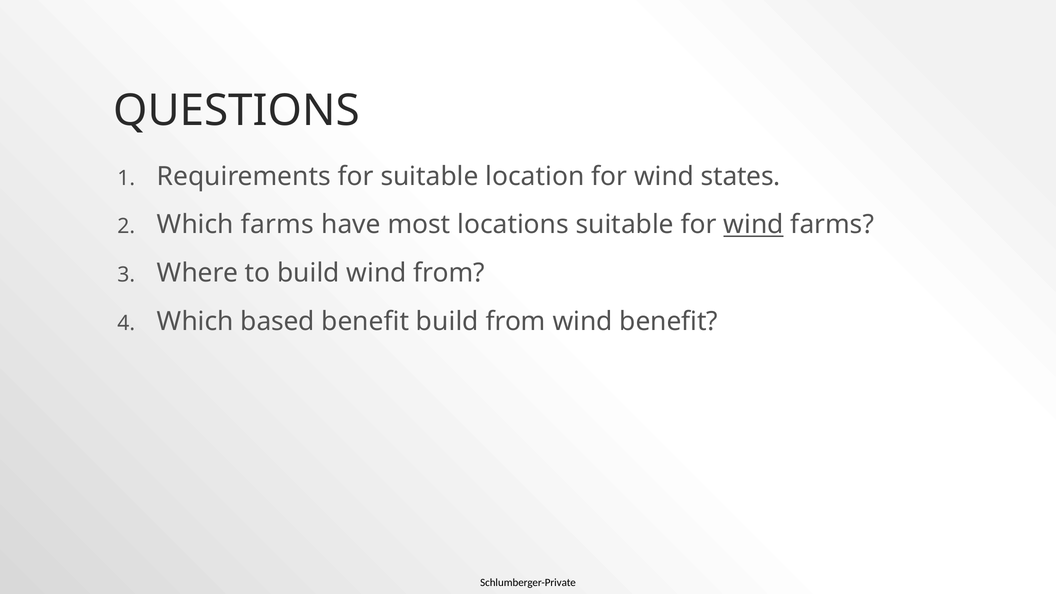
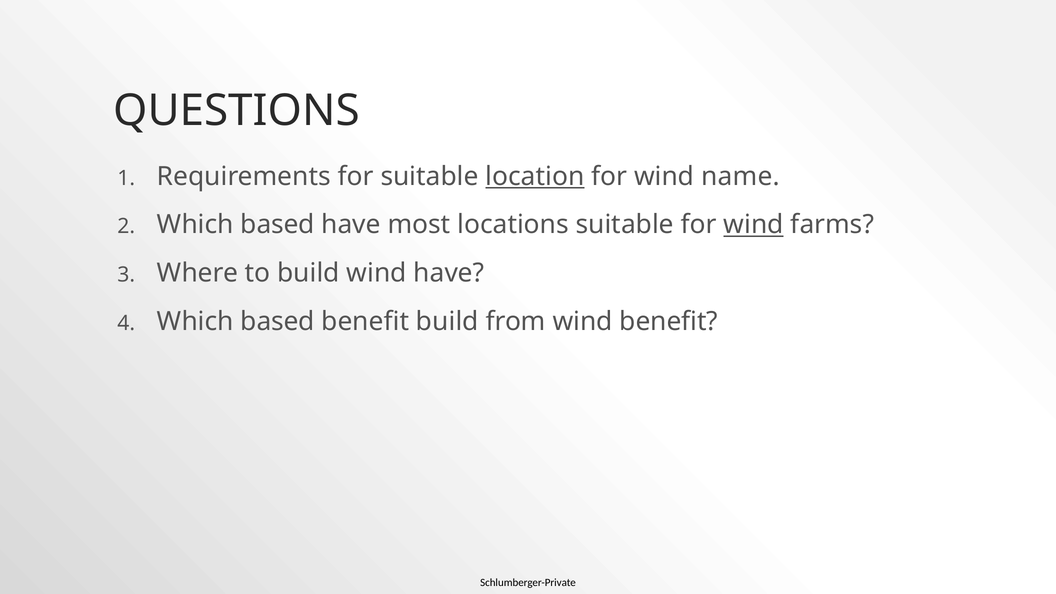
location underline: none -> present (535, 177)
states: states -> name (740, 177)
farms: farms -> based (278, 225)
wind from: from -> have (449, 273)
